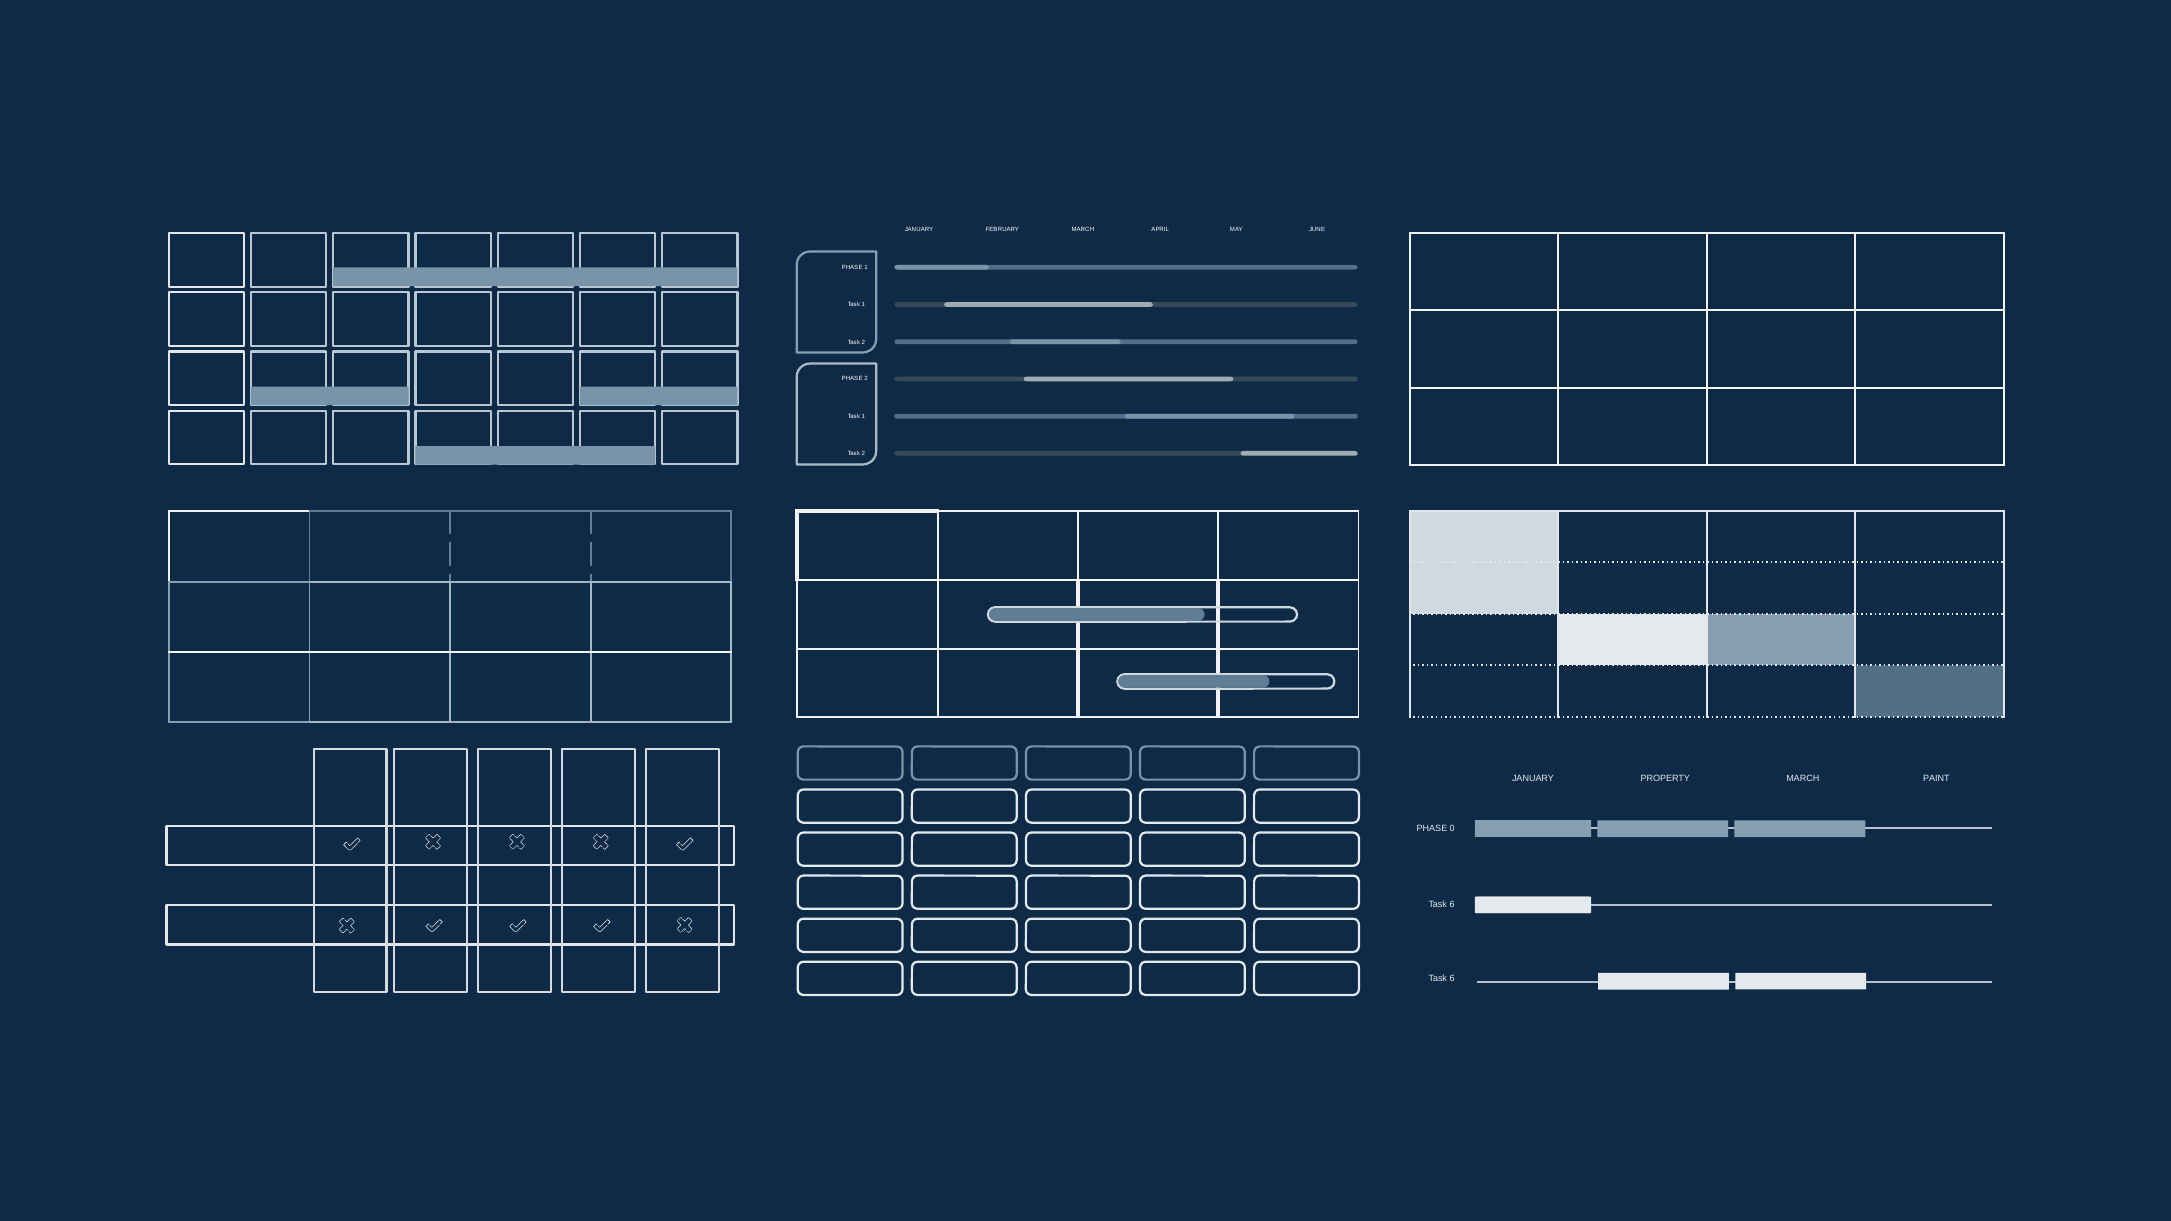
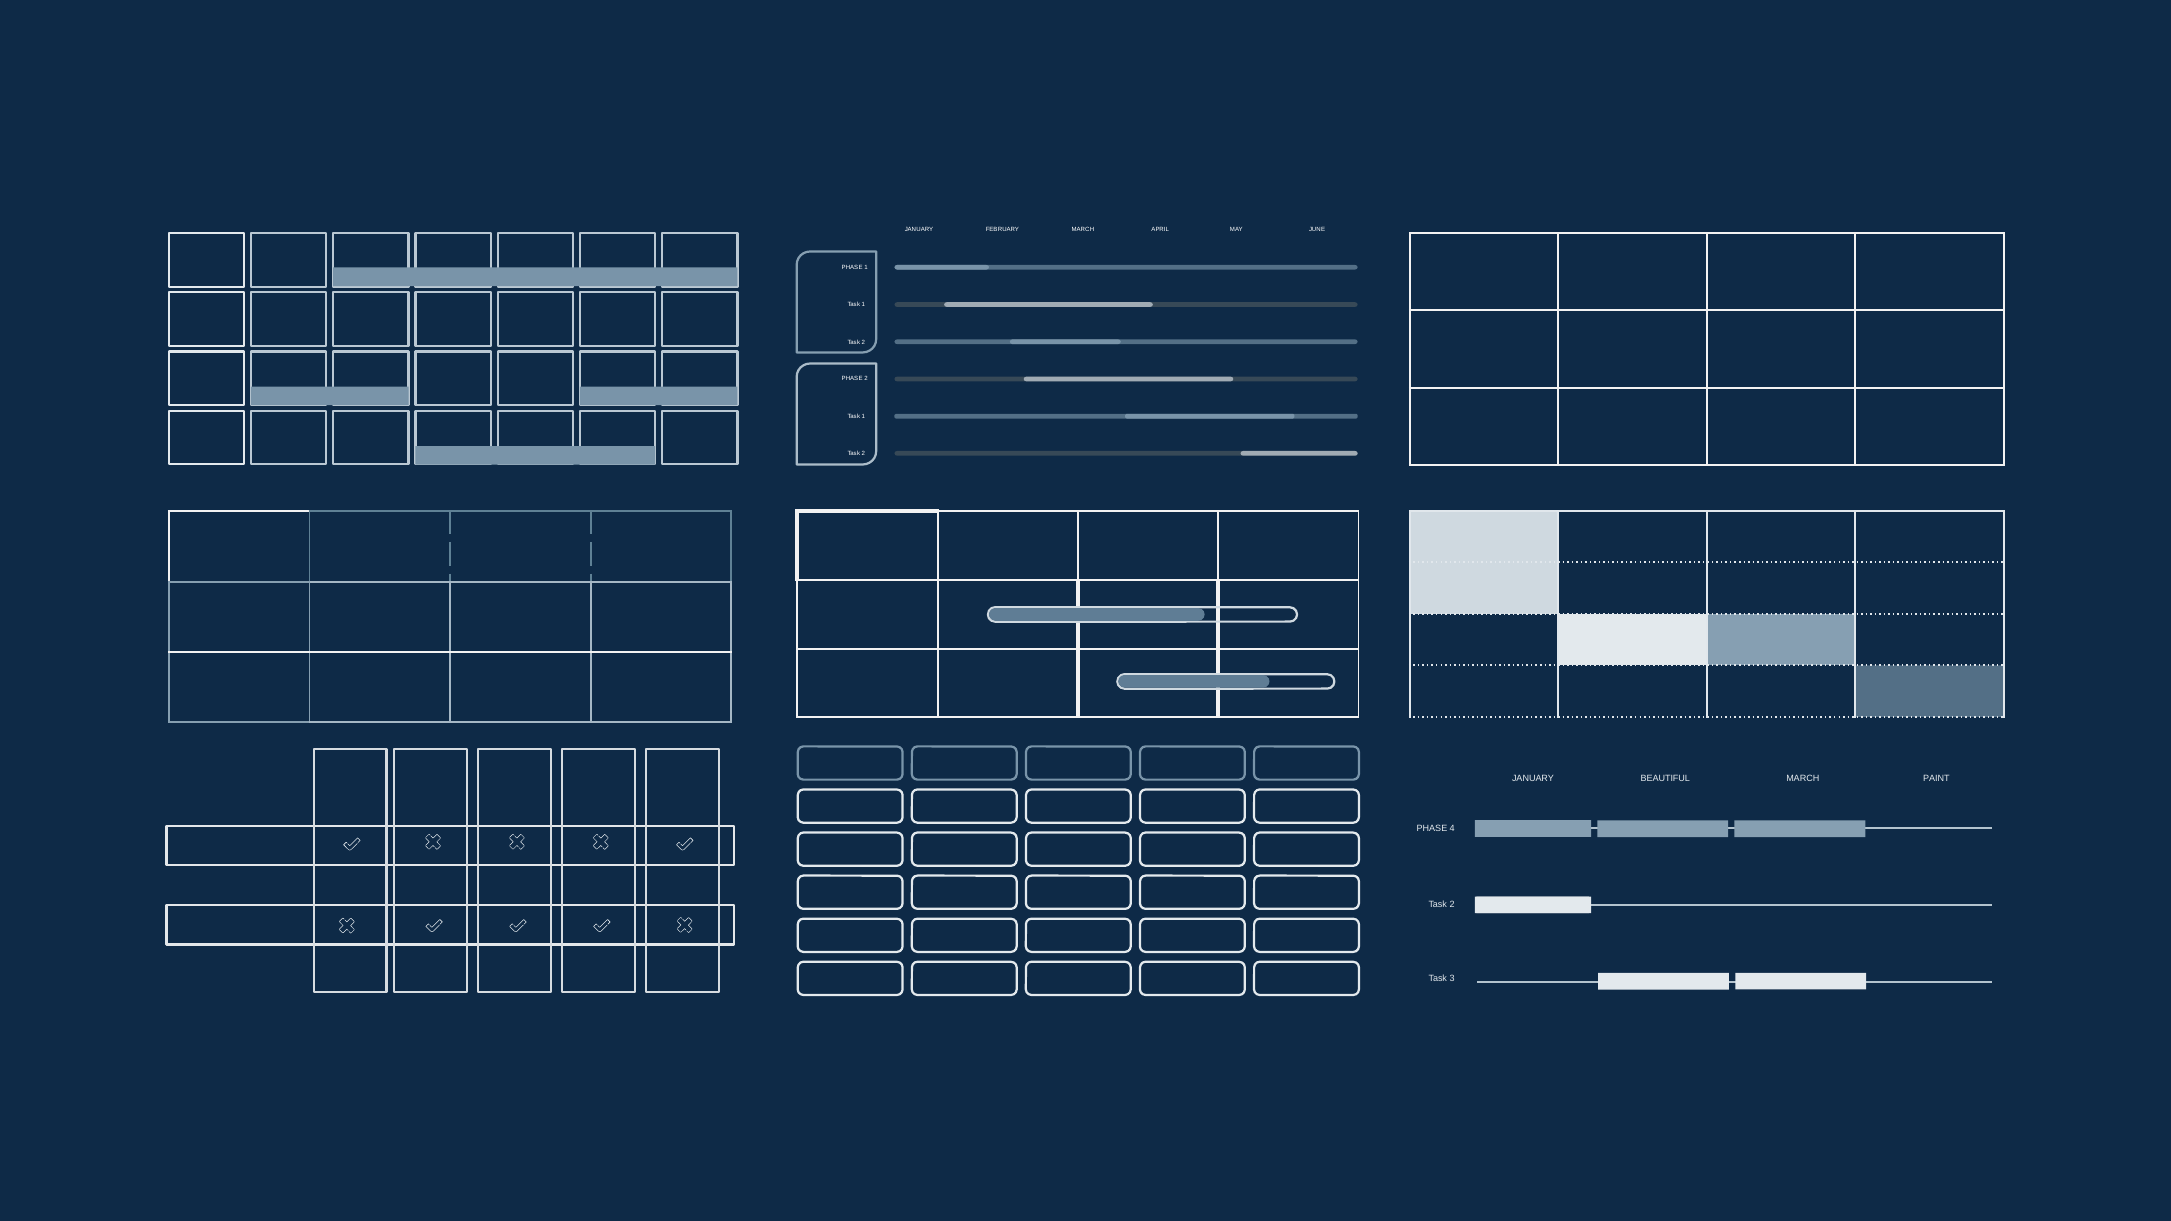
PROPERTY: PROPERTY -> BEAUTIFUL (1665, 779)
0: 0 -> 4 (1452, 829)
6: 6 -> 2 (1452, 904)
6: 6 -> 3 (1452, 979)
